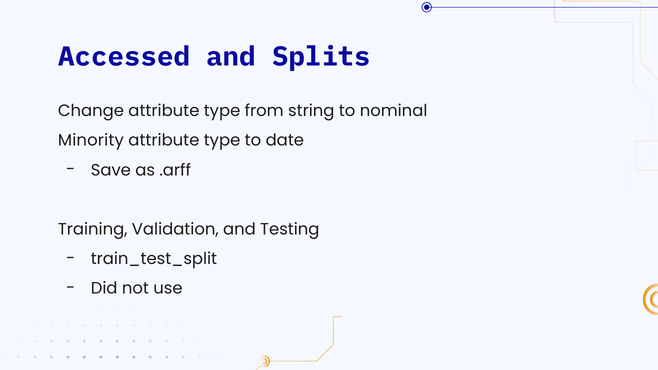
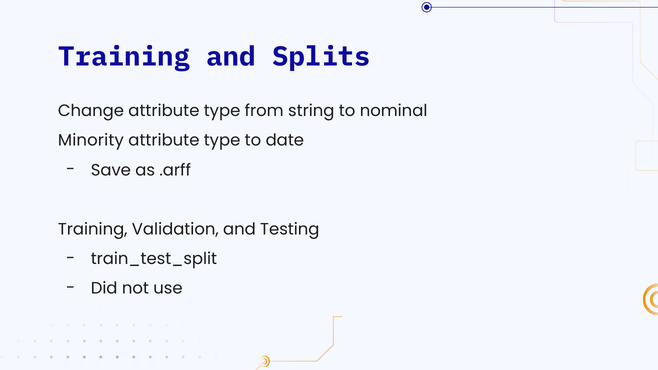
Accessed: Accessed -> Training (124, 57)
